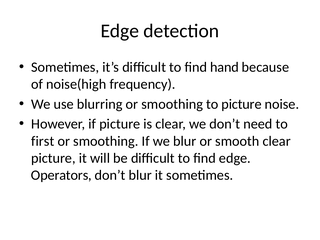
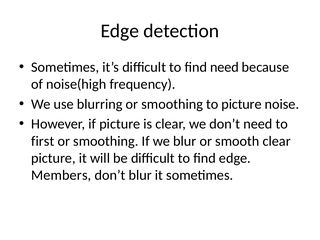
find hand: hand -> need (224, 67)
Operators: Operators -> Members (61, 175)
